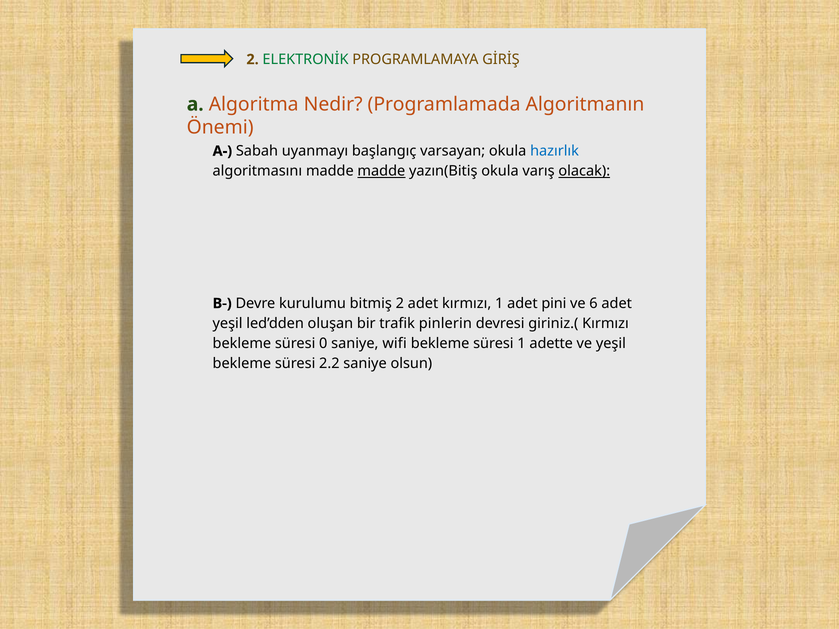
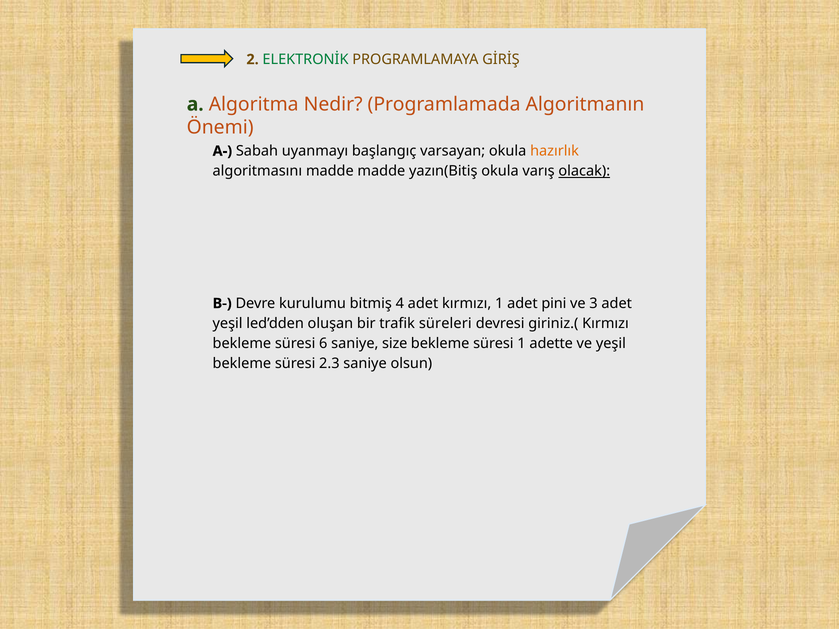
hazırlık colour: blue -> orange (555, 151)
madde underline: present -> none (381, 171)
bitmiş 2: 2 -> 4 (400, 304)
6: 6 -> 3 (593, 304)
pinlerin: pinlerin -> süreleri (445, 324)
0: 0 -> 6 (323, 344)
wifi: wifi -> size (395, 344)
2.2: 2.2 -> 2.3 (329, 364)
